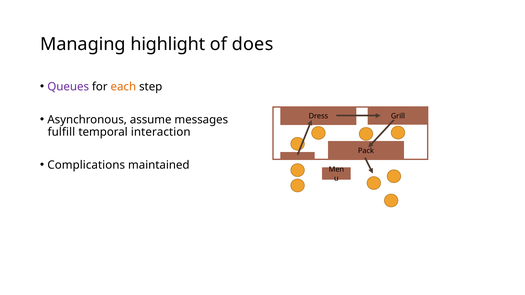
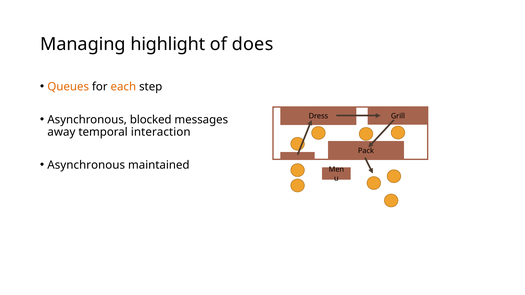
Queues colour: purple -> orange (68, 87)
assume: assume -> blocked (151, 120)
fulfill: fulfill -> away (61, 132)
Complications: Complications -> Asynchronous (86, 165)
